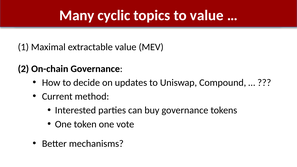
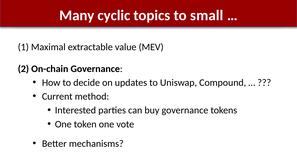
to value: value -> small (207, 15)
